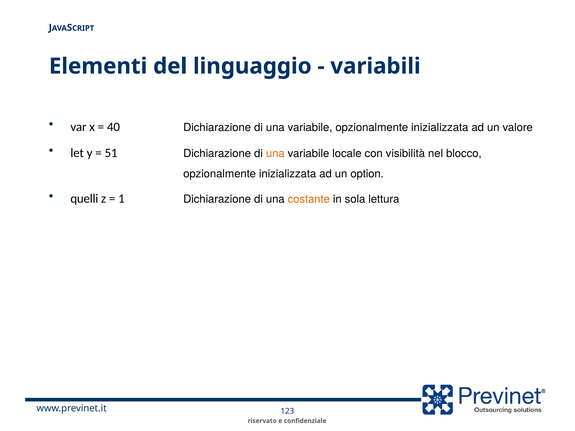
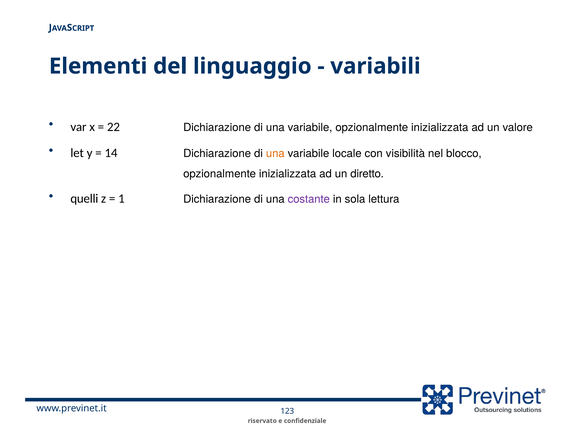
40: 40 -> 22 (113, 127)
51: 51 -> 14 (111, 153)
option: option -> diretto (367, 174)
costante colour: orange -> purple (309, 199)
